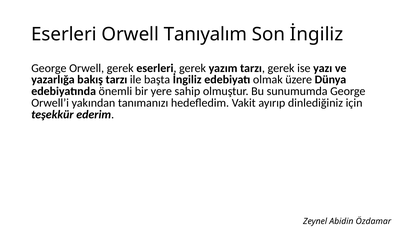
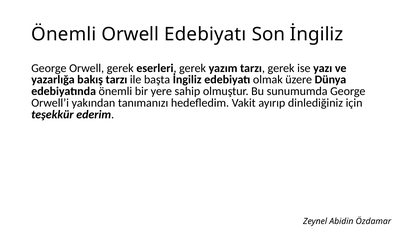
Eserleri: Eserleri -> Önemli (64, 34)
Orwell Tanıyalım: Tanıyalım -> Edebiyatı (205, 34)
